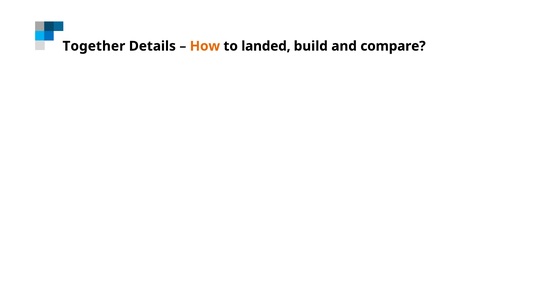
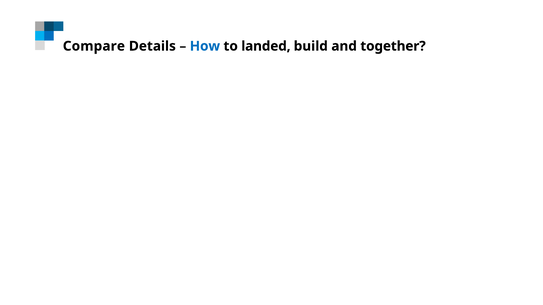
Together: Together -> Compare (94, 46)
How colour: orange -> blue (205, 46)
compare: compare -> together (393, 46)
